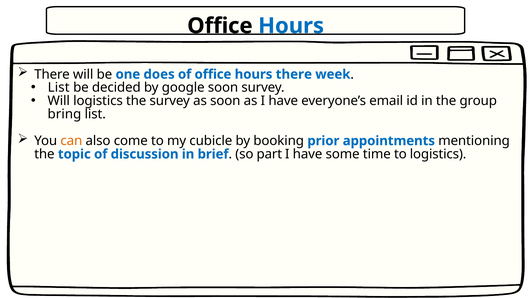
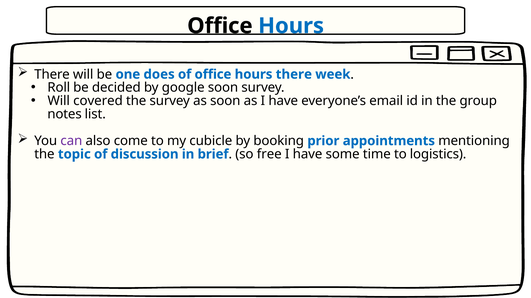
List: List -> Roll (59, 88)
Will logistics: logistics -> covered (98, 101)
bring: bring -> notes (65, 114)
can colour: orange -> purple (71, 141)
part: part -> free (269, 155)
